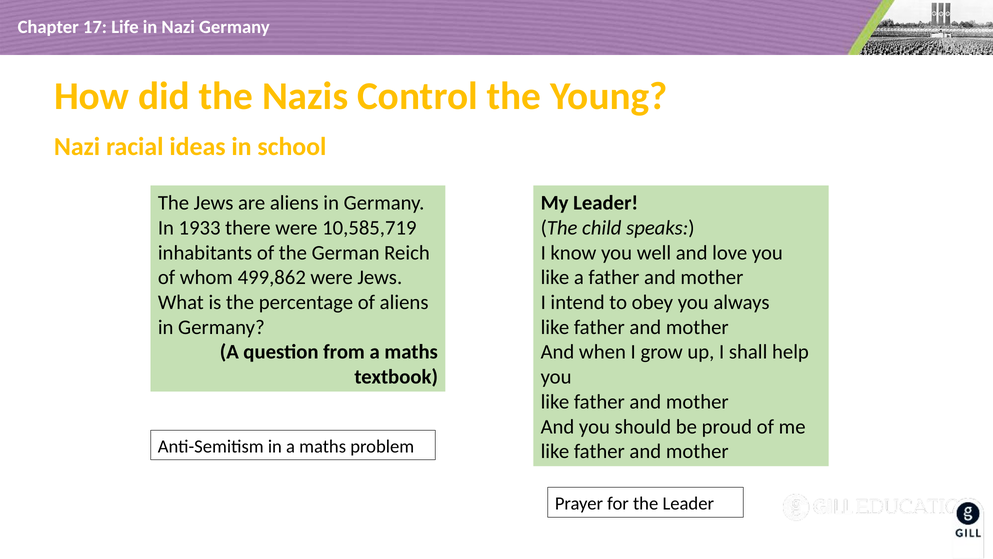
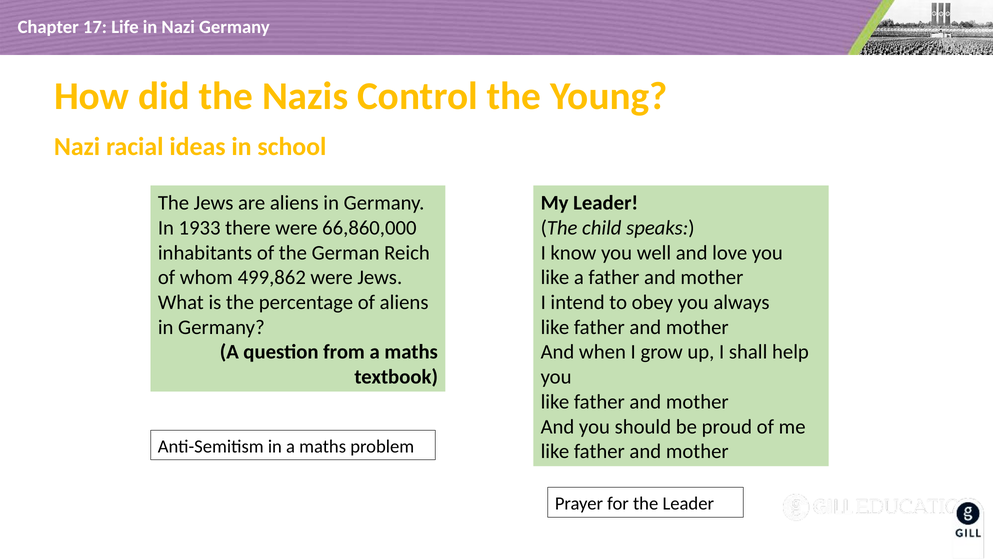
10,585,719: 10,585,719 -> 66,860,000 (369, 228)
